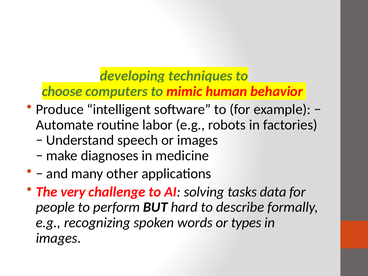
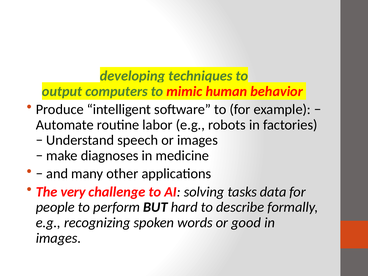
choose: choose -> output (62, 91)
types: types -> good (246, 223)
